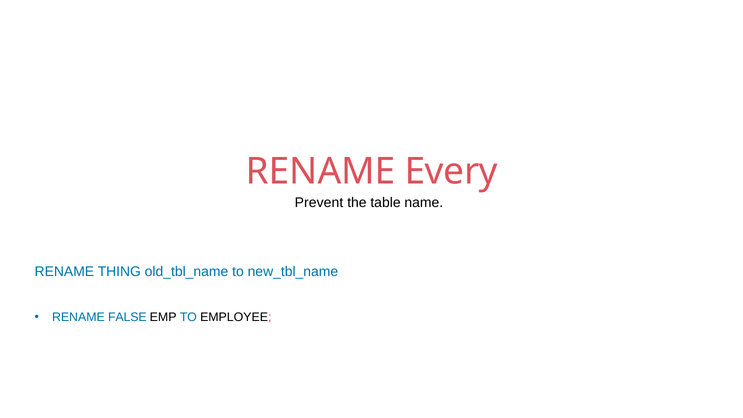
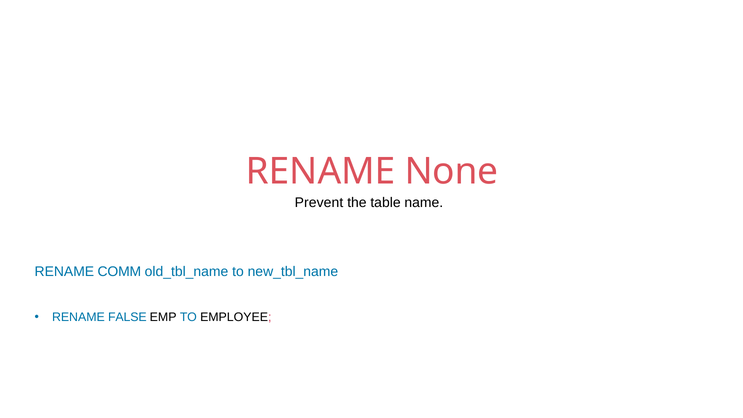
Every: Every -> None (451, 172)
THING: THING -> COMM (119, 271)
